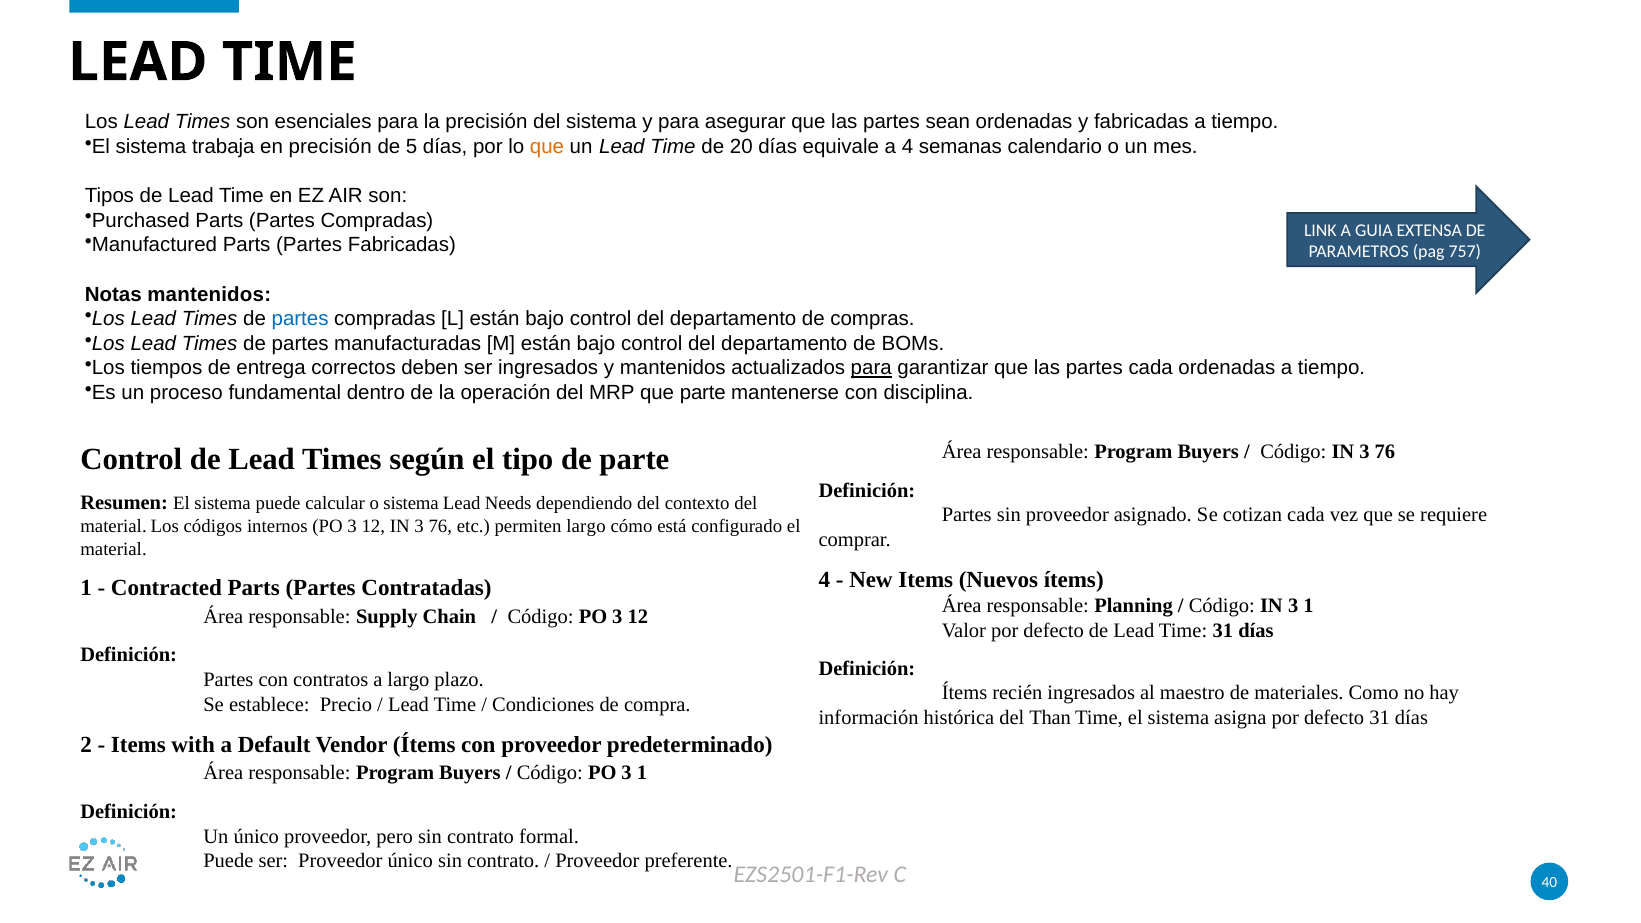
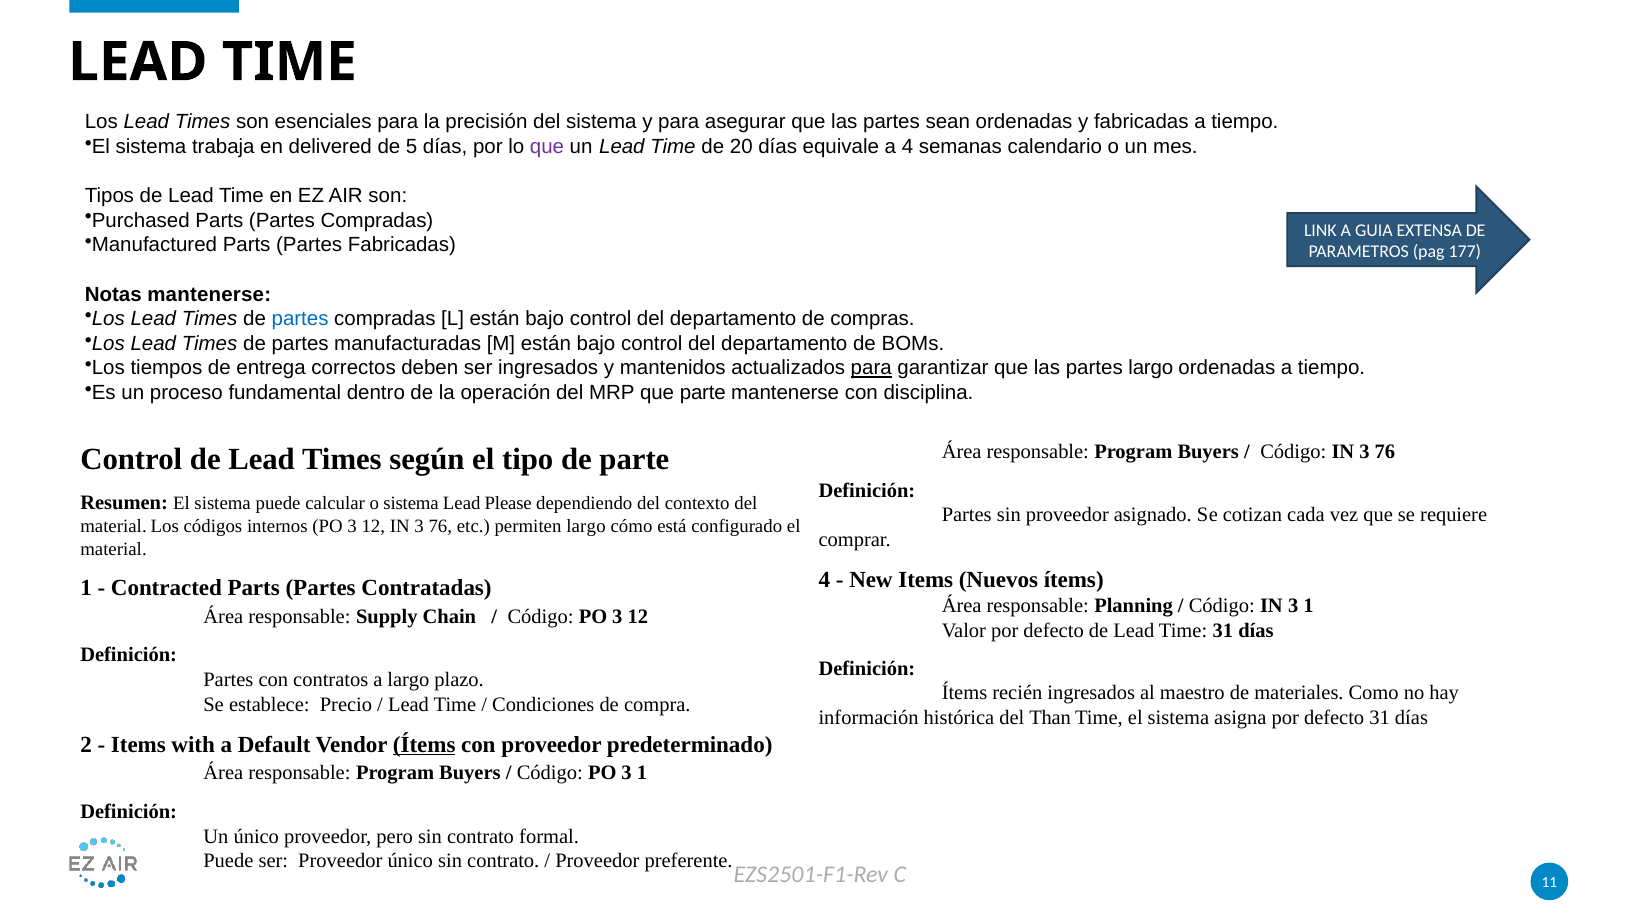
en precisión: precisión -> delivered (330, 147)
que colour: orange -> purple (547, 147)
757: 757 -> 177 (1465, 252)
Notas mantenidos: mantenidos -> mantenerse (209, 294)
partes cada: cada -> largo (1151, 368)
Needs: Needs -> Please (508, 503)
Ítems underline: none -> present (424, 744)
40: 40 -> 11 (1549, 882)
